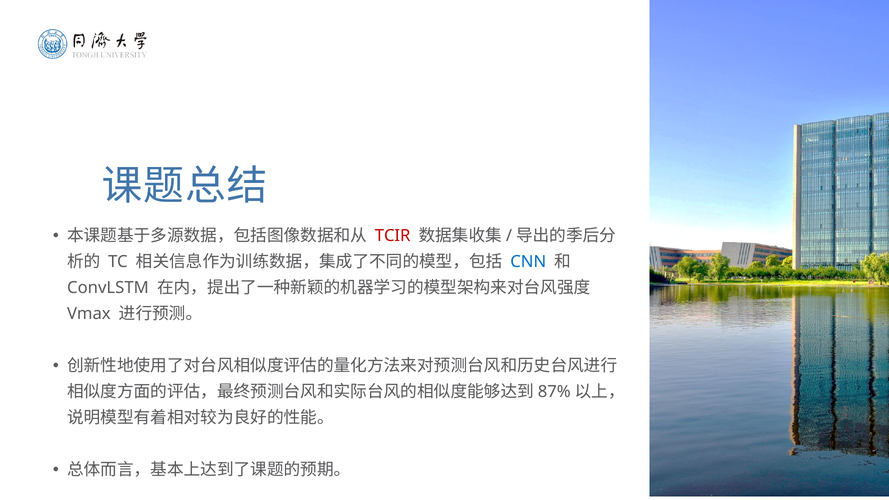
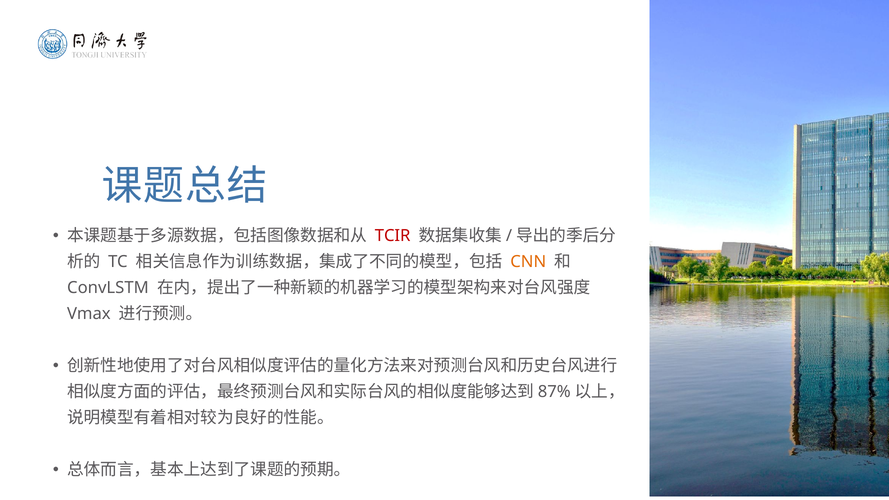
CNN colour: blue -> orange (528, 262)
